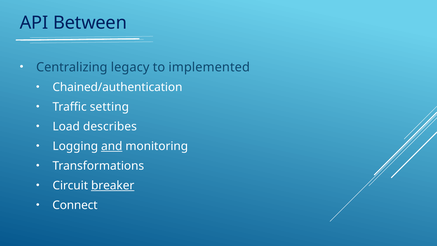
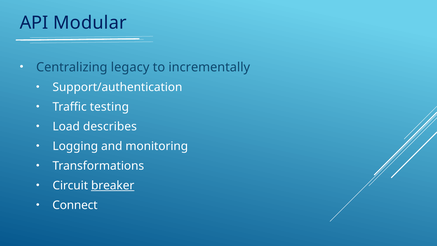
Between: Between -> Modular (90, 23)
implemented: implemented -> incrementally (209, 67)
Chained/authentication: Chained/authentication -> Support/authentication (117, 87)
setting: setting -> testing (109, 107)
and underline: present -> none (112, 146)
